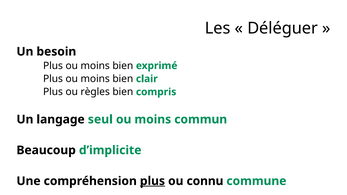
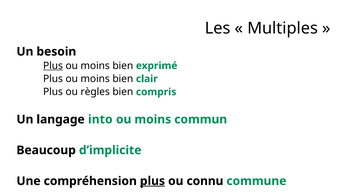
Déléguer: Déléguer -> Multiples (283, 28)
Plus underline: none -> present (53, 66)
seul: seul -> into (100, 120)
